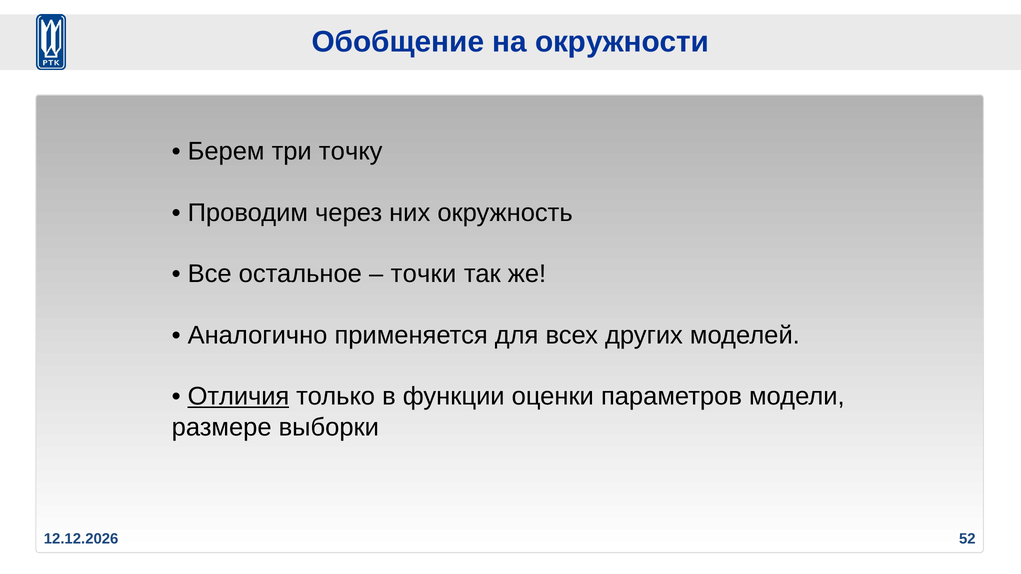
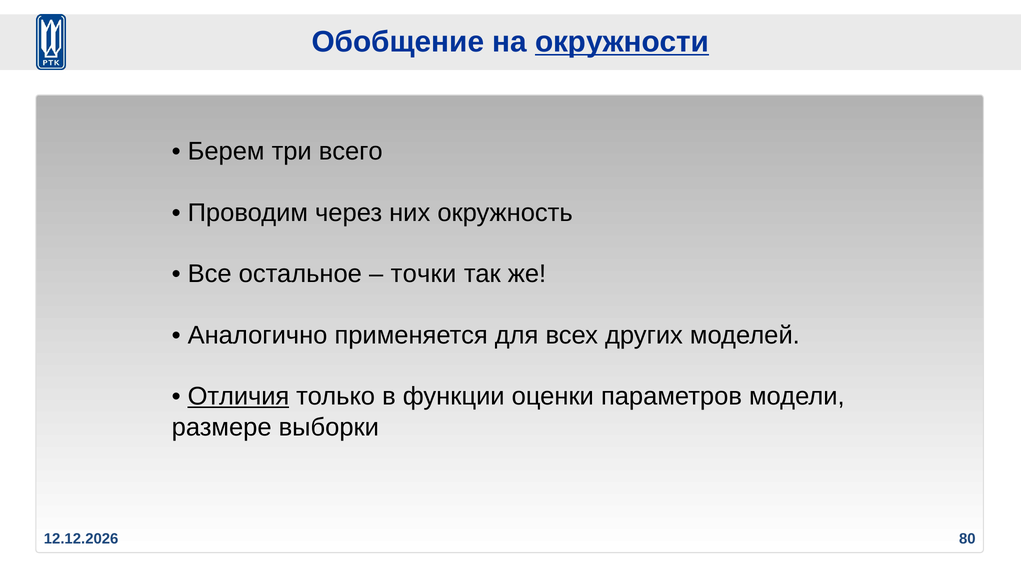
окружности underline: none -> present (622, 42)
точку: точку -> всего (351, 152)
52: 52 -> 80 (967, 539)
